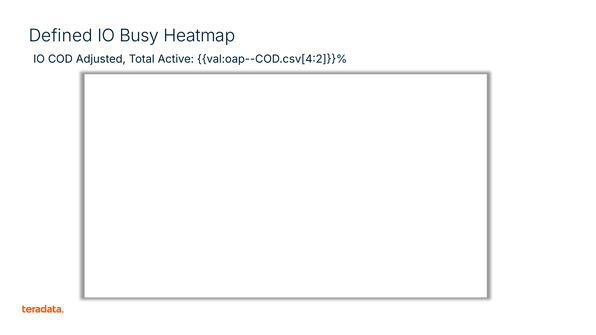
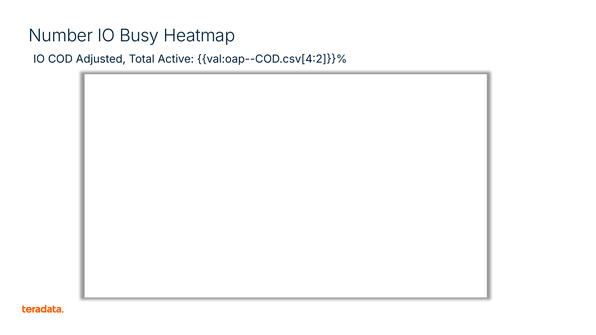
Defined: Defined -> Number (61, 36)
